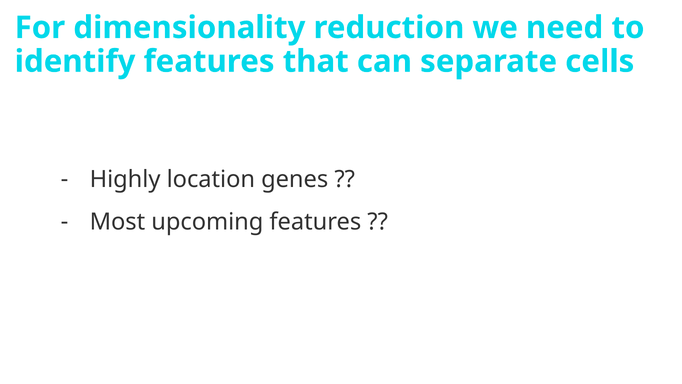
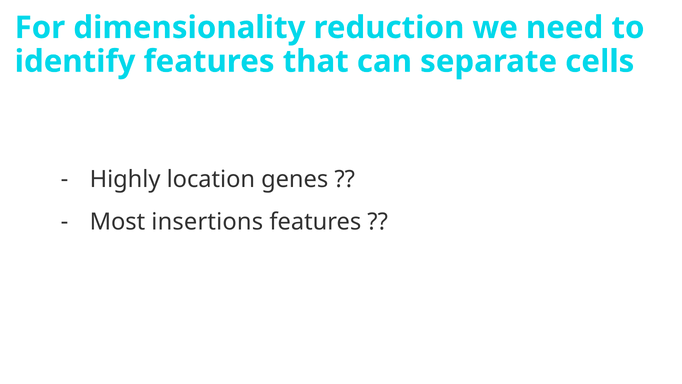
upcoming: upcoming -> insertions (207, 222)
